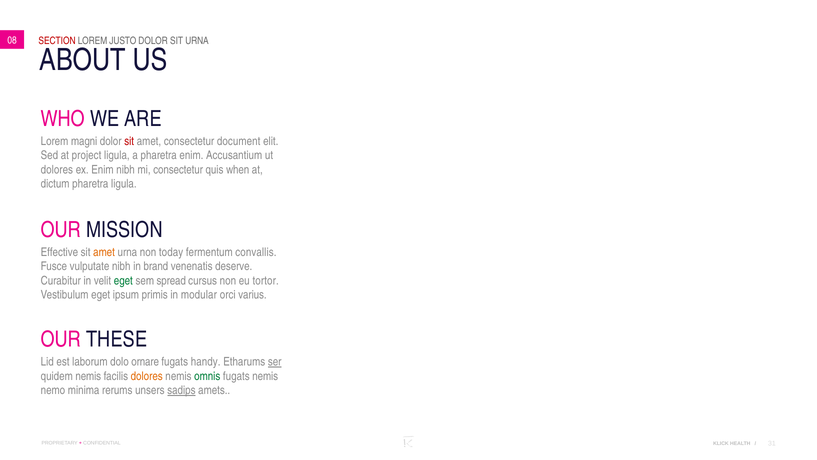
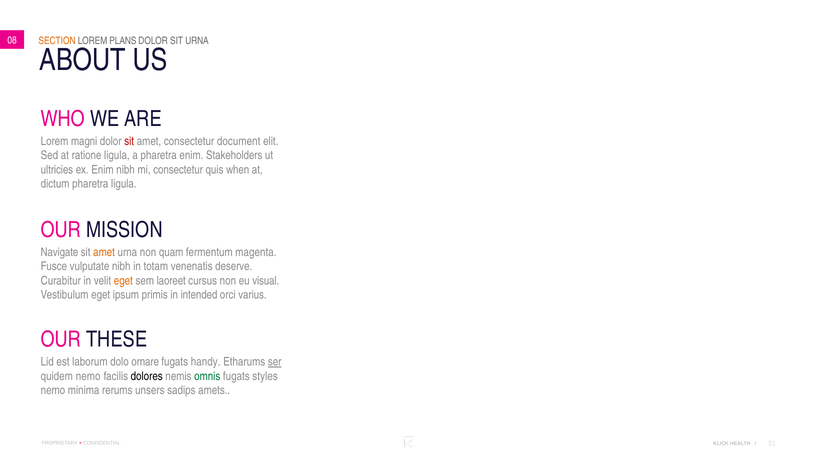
SECTION colour: red -> orange (57, 41)
JUSTO: JUSTO -> PLANS (123, 41)
project: project -> ratione (87, 155)
Accusantium: Accusantium -> Stakeholders (234, 155)
dolores: dolores -> ultricies (57, 169)
Effective: Effective -> Navigate (59, 252)
today: today -> quam (171, 252)
convallis: convallis -> magenta (256, 252)
brand: brand -> totam (156, 266)
eget colour: green -> orange (123, 280)
spread: spread -> laoreet (171, 280)
tortor: tortor -> visual (266, 280)
modular: modular -> intended (199, 295)
quidem nemis: nemis -> nemo (88, 376)
dolores colour: orange -> black (147, 376)
fugats nemis: nemis -> styles (265, 376)
sadips underline: present -> none (181, 390)
